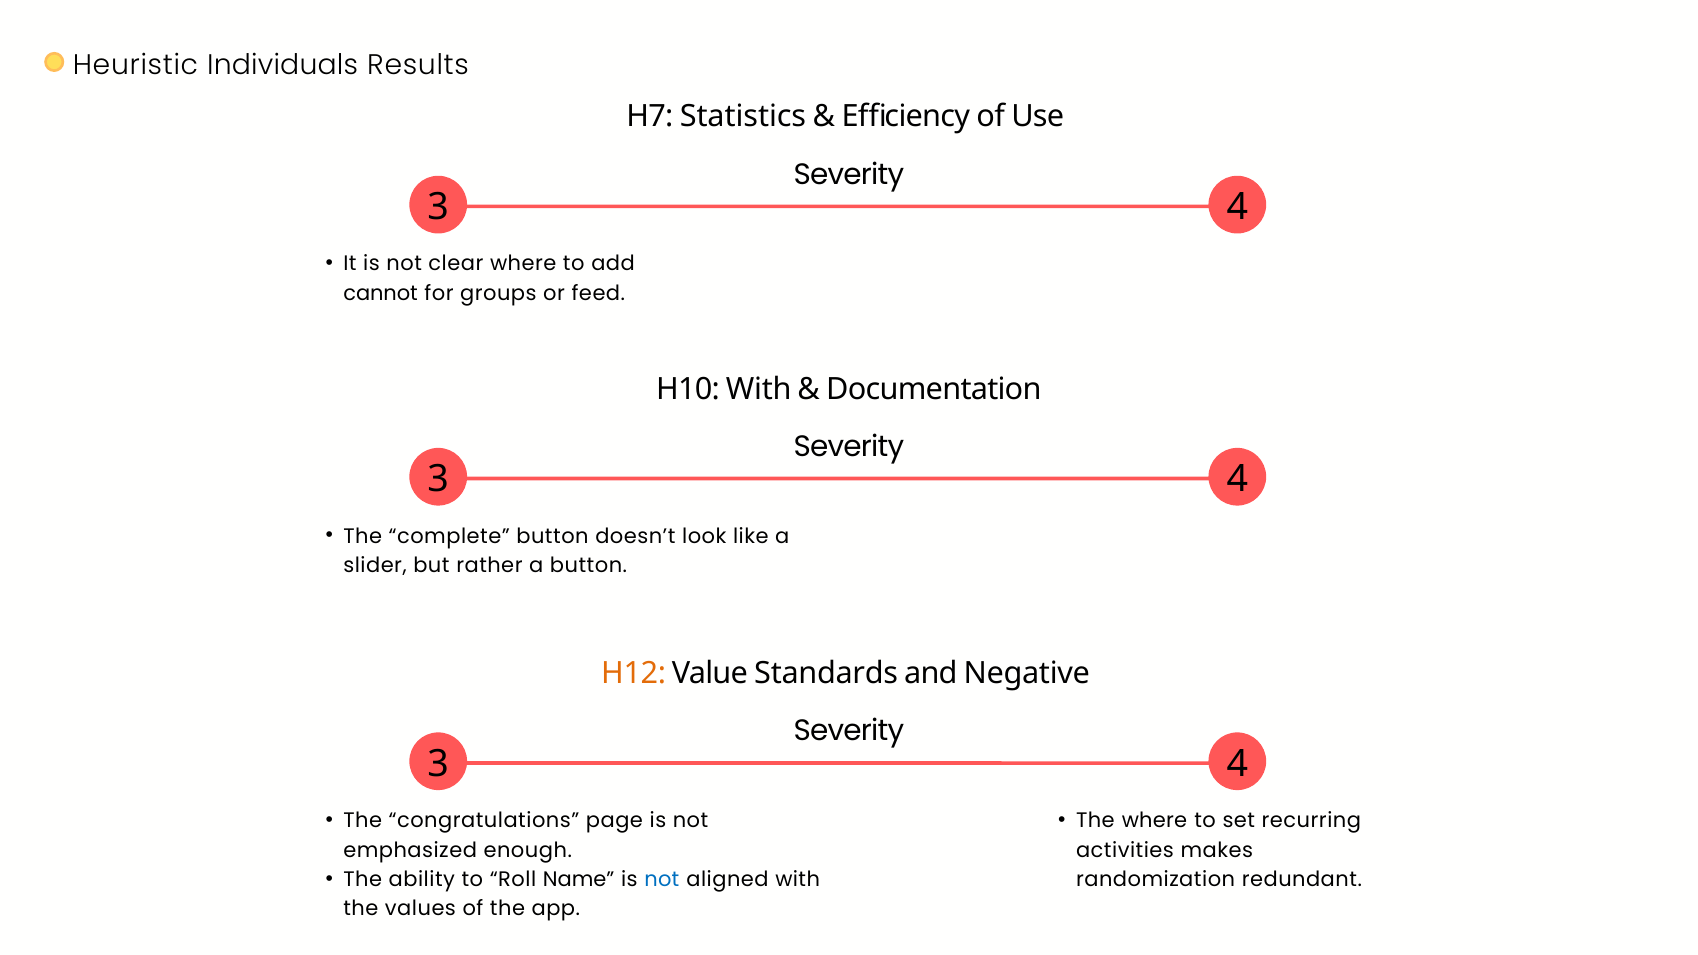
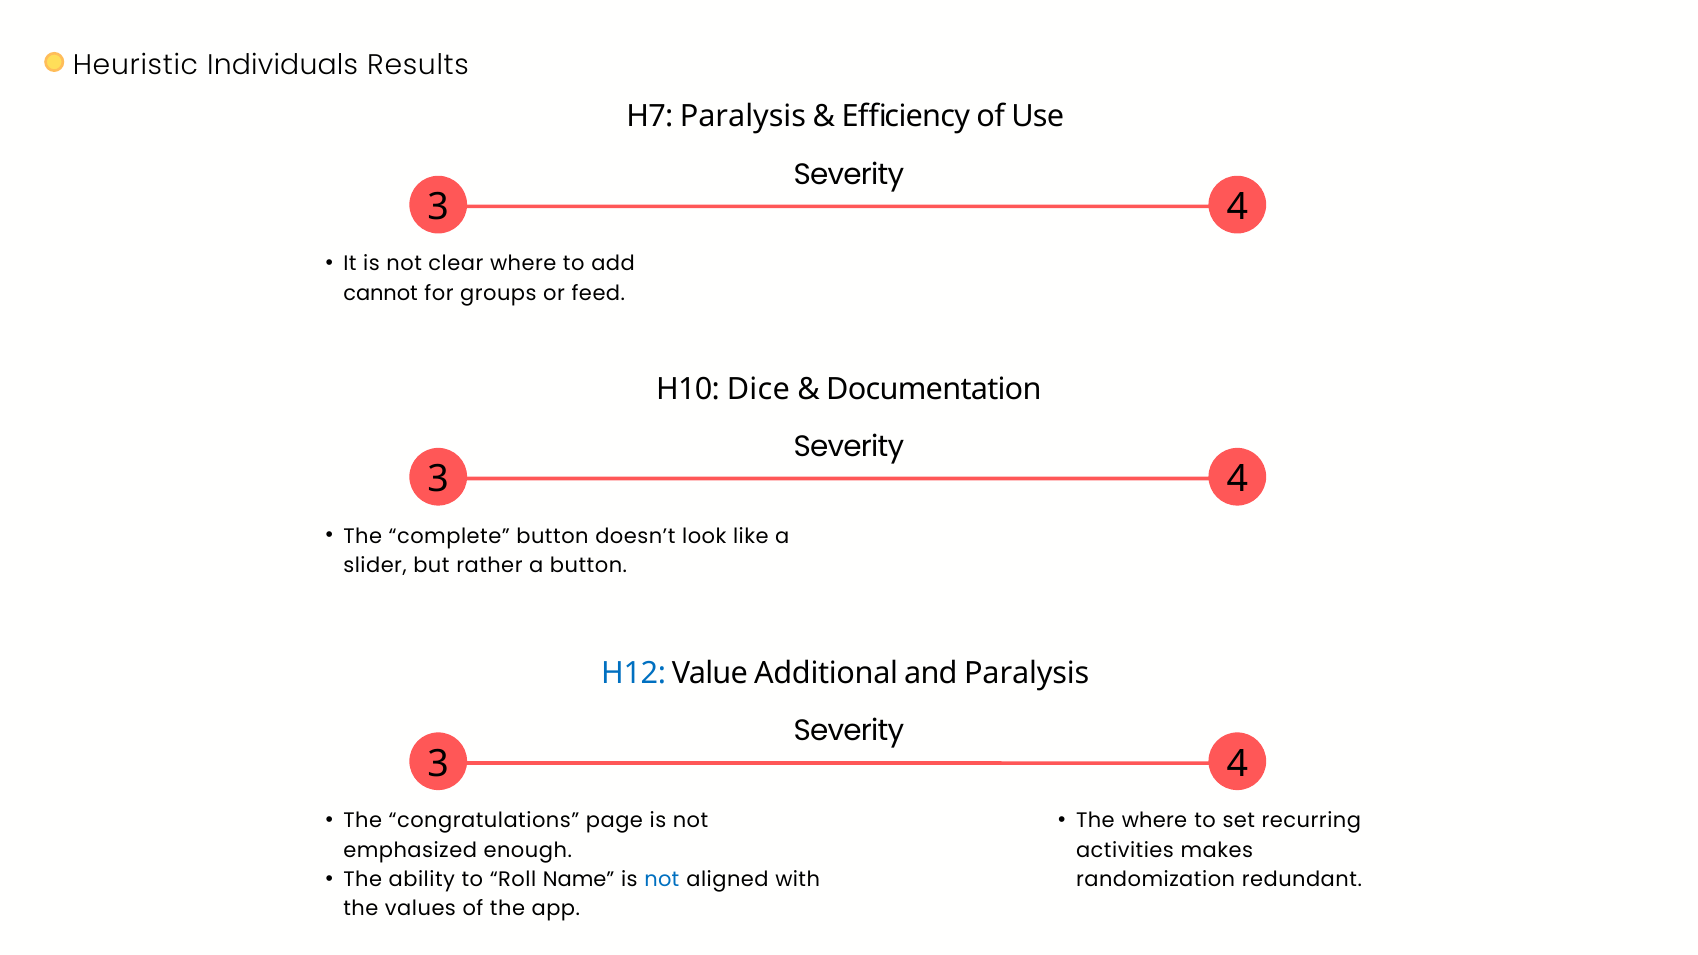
H7 Statistics: Statistics -> Paralysis (743, 117)
H10 With: With -> Dice (758, 389)
H12 colour: orange -> blue (634, 674)
Standards: Standards -> Additional (826, 674)
and Negative: Negative -> Paralysis (1027, 674)
